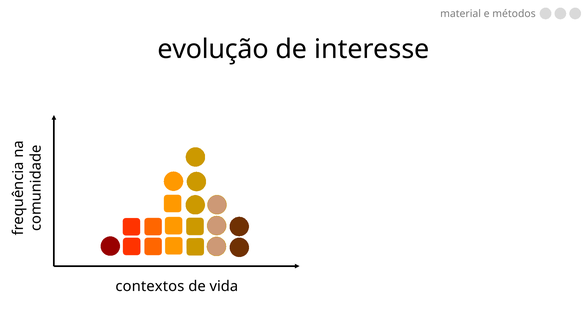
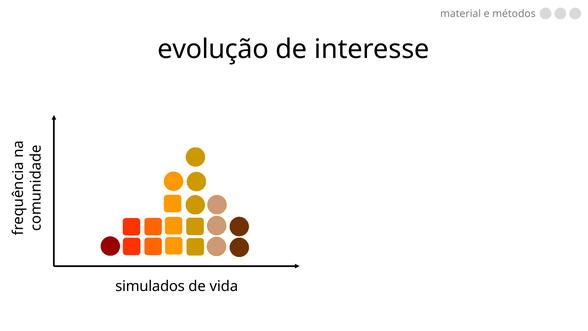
contextos: contextos -> simulados (150, 286)
